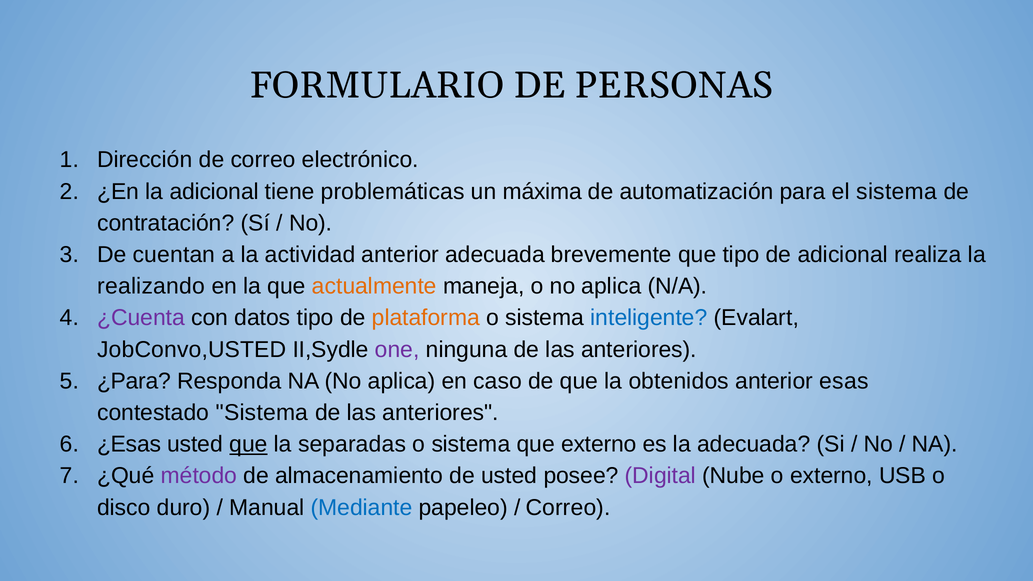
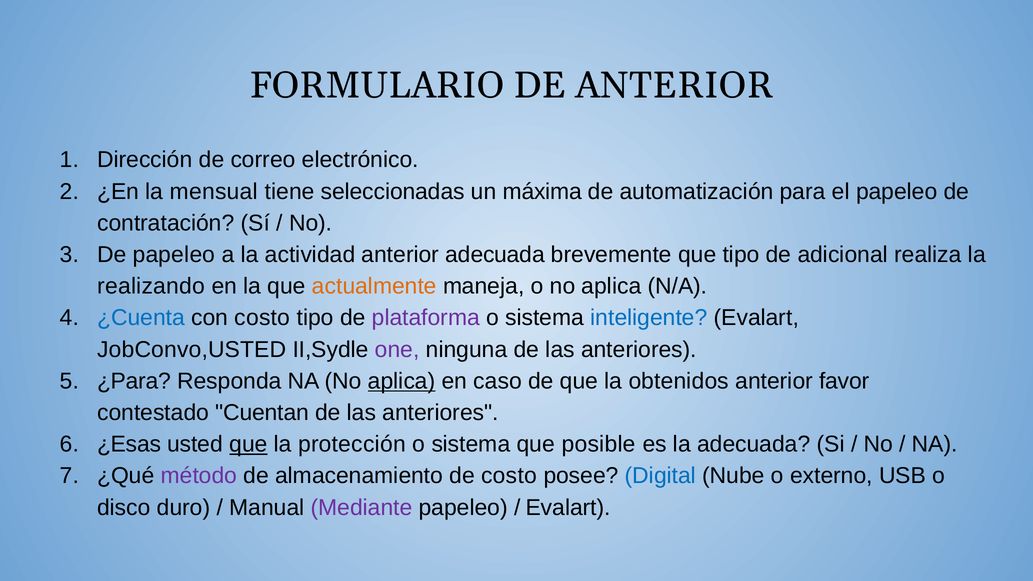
DE PERSONAS: PERSONAS -> ANTERIOR (674, 86)
la adicional: adicional -> mensual (214, 192)
problemáticas: problemáticas -> seleccionadas (393, 192)
el sistema: sistema -> papeleo (897, 192)
De cuentan: cuentan -> papeleo (174, 255)
¿Cuenta colour: purple -> blue (141, 318)
con datos: datos -> costo (262, 318)
plataforma colour: orange -> purple (426, 318)
aplica underline: none -> present (402, 381)
esas: esas -> favor (844, 381)
contestado Sistema: Sistema -> Cuentan (262, 413)
separadas: separadas -> protección (352, 444)
que externo: externo -> posible (599, 444)
de usted: usted -> costo (509, 476)
Digital colour: purple -> blue (660, 476)
Mediante colour: blue -> purple (362, 508)
Correo: Correo -> Evalart (568, 508)
